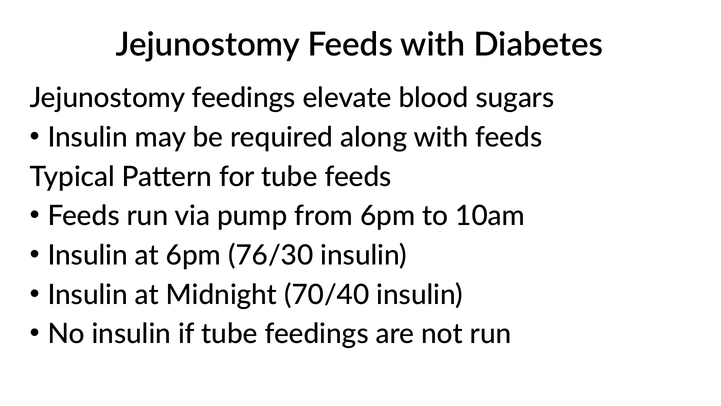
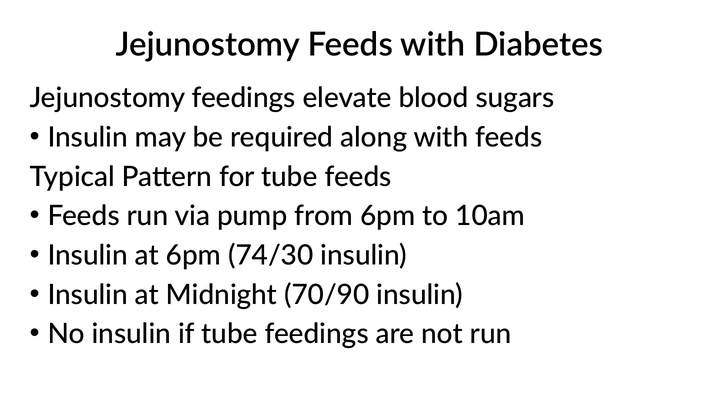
76/30: 76/30 -> 74/30 (271, 255)
70/40: 70/40 -> 70/90 (327, 295)
